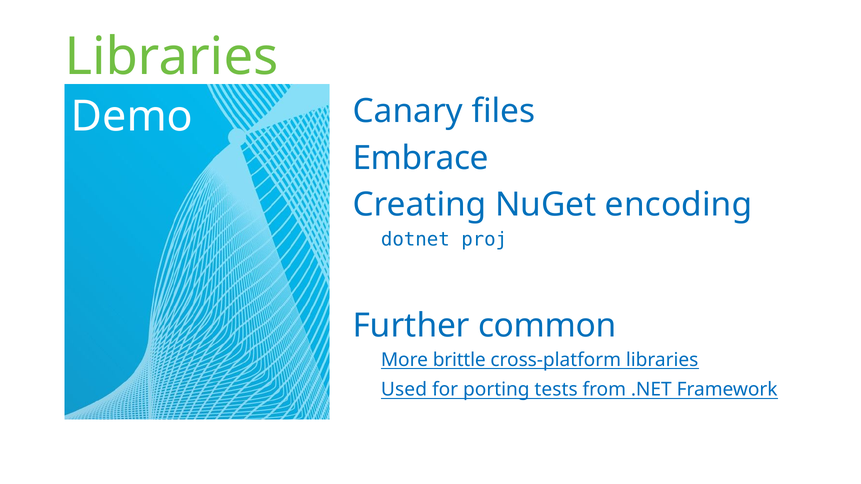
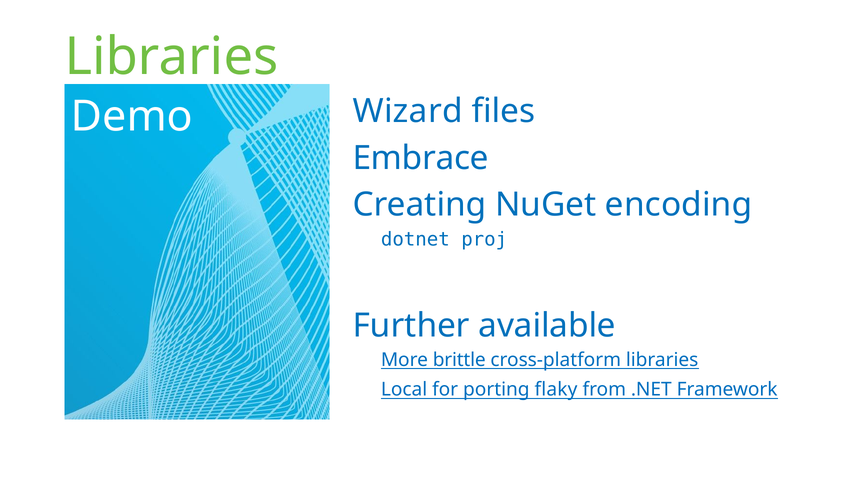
Canary: Canary -> Wizard (408, 111)
common: common -> available (547, 326)
Used: Used -> Local (404, 390)
tests: tests -> flaky (556, 390)
